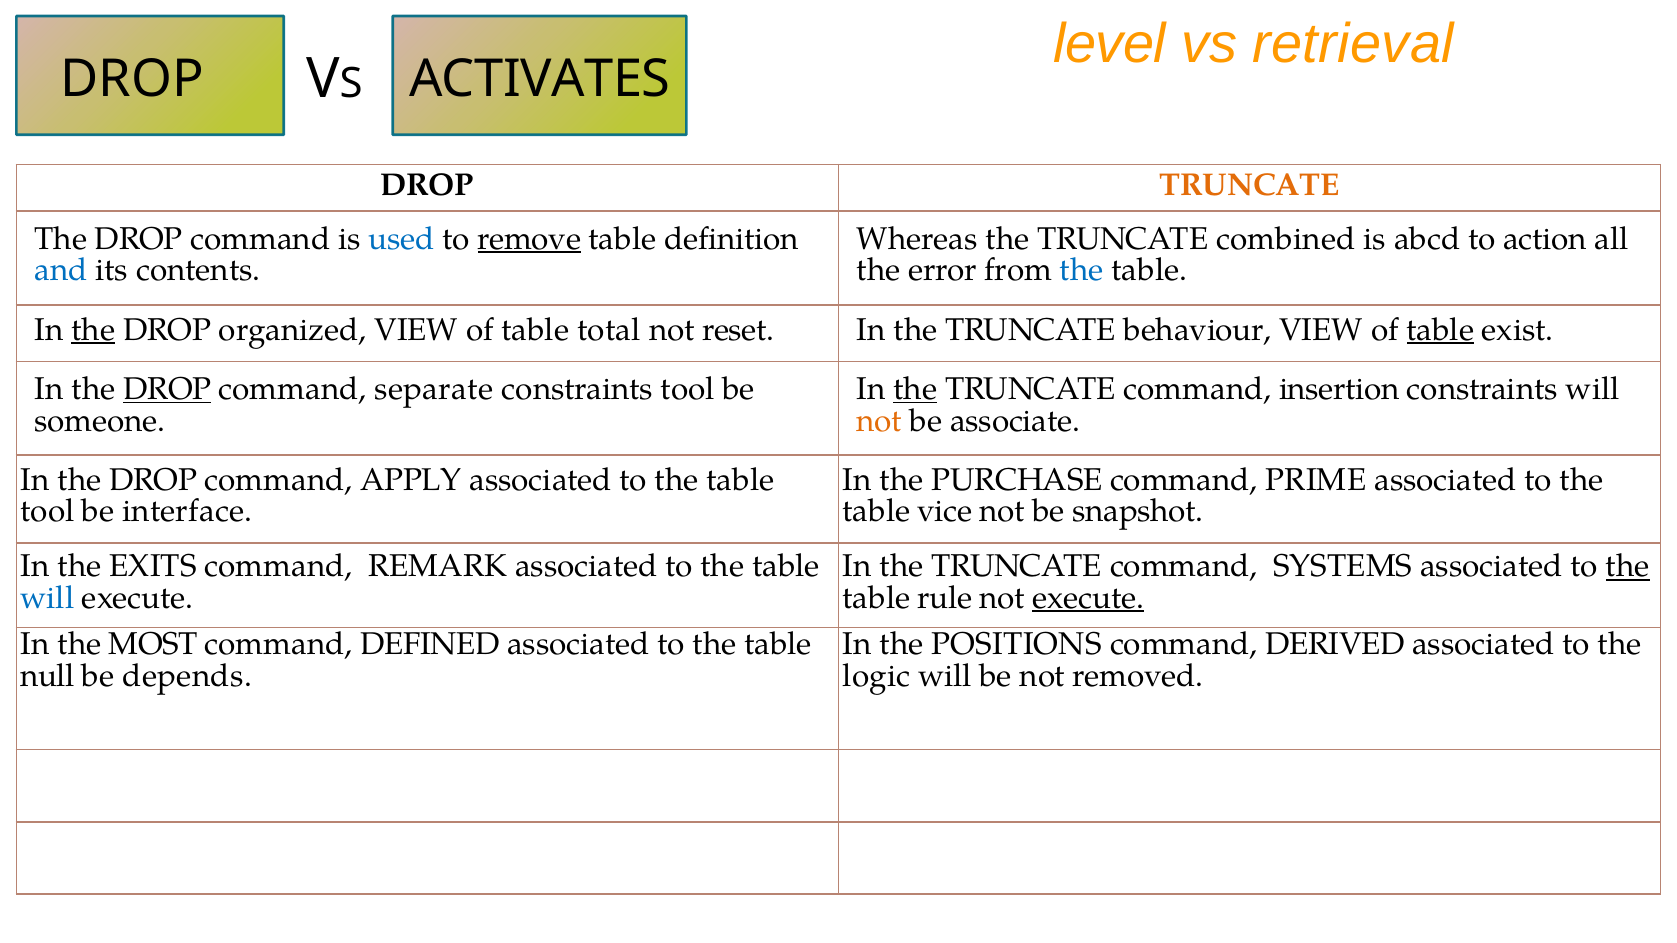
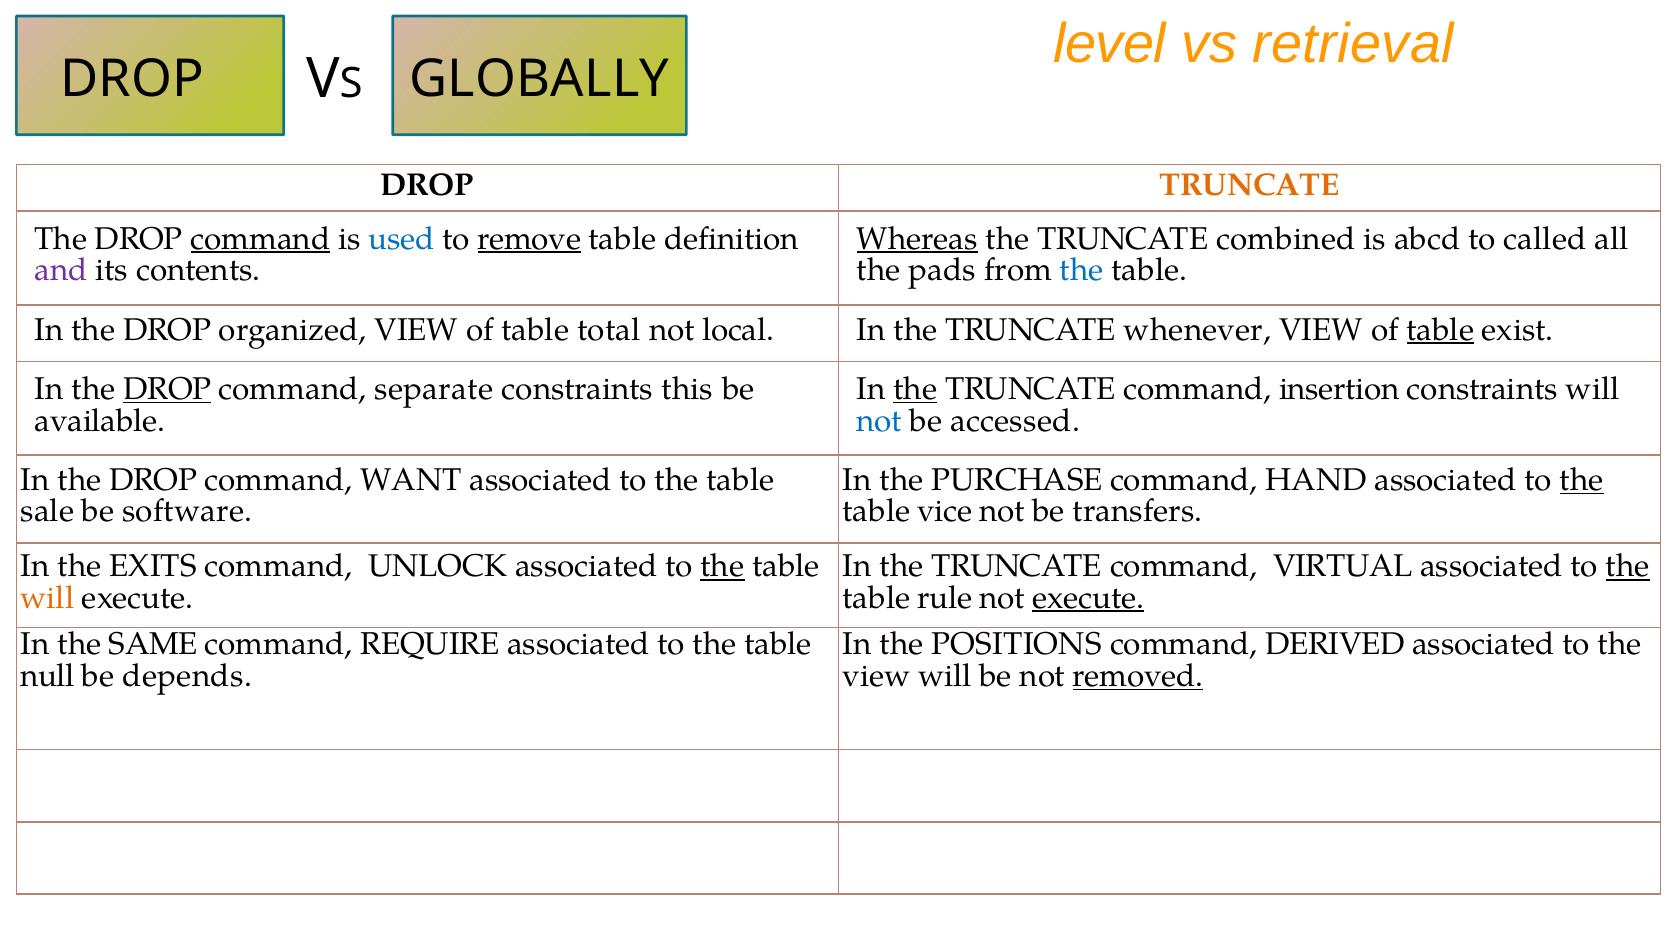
ACTIVATES: ACTIVATES -> GLOBALLY (539, 80)
command underline: none -> present (260, 239)
Whereas underline: none -> present (917, 239)
action: action -> called (1545, 239)
and colour: blue -> purple (61, 271)
error: error -> pads (942, 271)
the underline: present -> none (93, 330)
reset: reset -> local (738, 330)
behaviour: behaviour -> whenever (1198, 330)
constraints tool: tool -> this (687, 389)
someone: someone -> available (100, 421)
not colour: orange -> blue (879, 421)
associate: associate -> accessed (1015, 421)
APPLY: APPLY -> WANT (411, 480)
PRIME: PRIME -> HAND (1316, 480)
the underline: none -> present (1582, 480)
tool: tool -> sale (47, 512)
interface: interface -> software (187, 512)
snapshot: snapshot -> transfers (1138, 512)
REMARK: REMARK -> UNLOCK (438, 566)
the underline: none -> present (722, 566)
SYSTEMS: SYSTEMS -> VIRTUAL (1343, 566)
will colour: blue -> orange (48, 598)
MOST: MOST -> SAME (153, 645)
DEFINED: DEFINED -> REQUIRE (430, 645)
logic: logic -> view (877, 676)
removed underline: none -> present (1138, 676)
